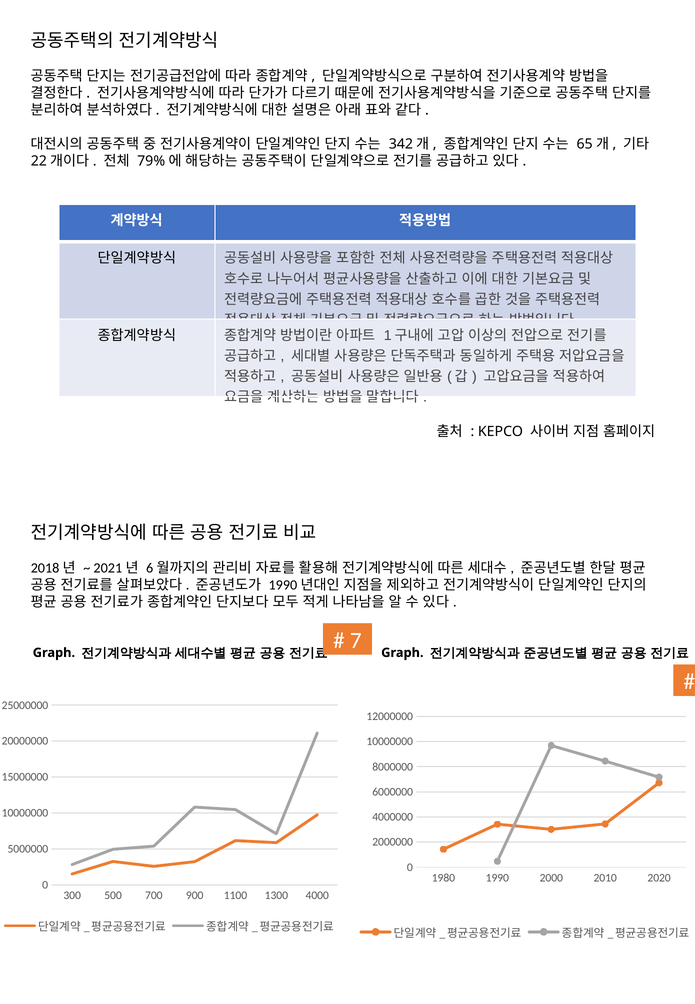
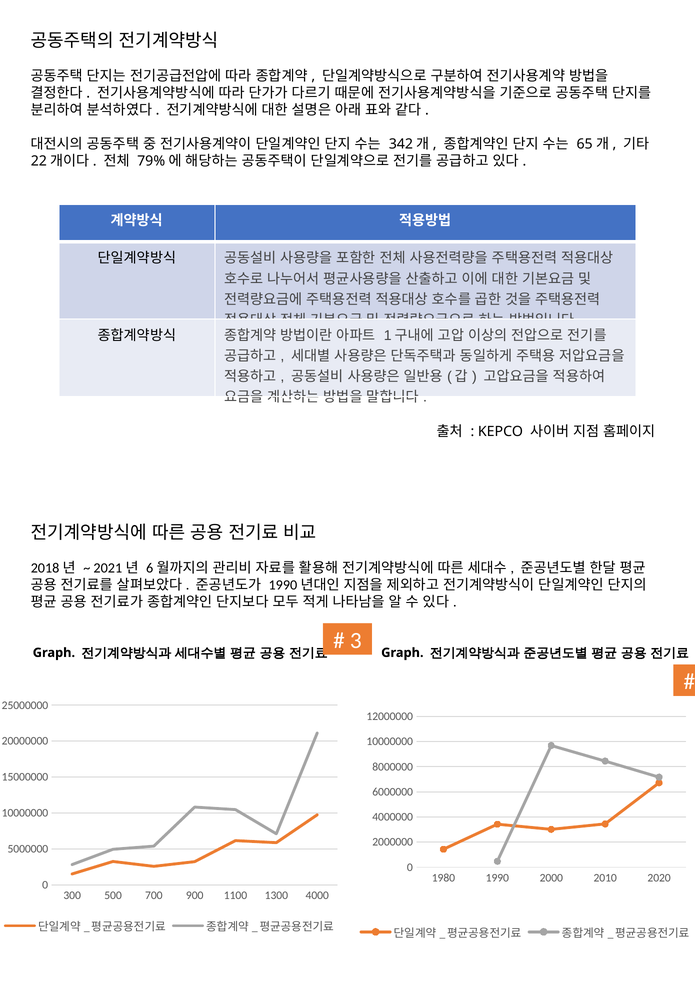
7: 7 -> 3 (356, 641)
